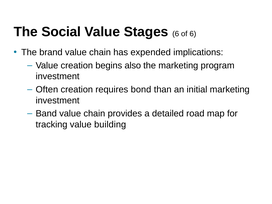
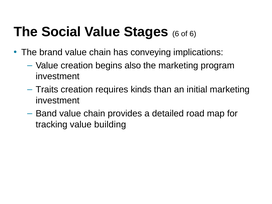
expended: expended -> conveying (151, 52)
Often: Often -> Traits (47, 90)
bond: bond -> kinds (141, 90)
